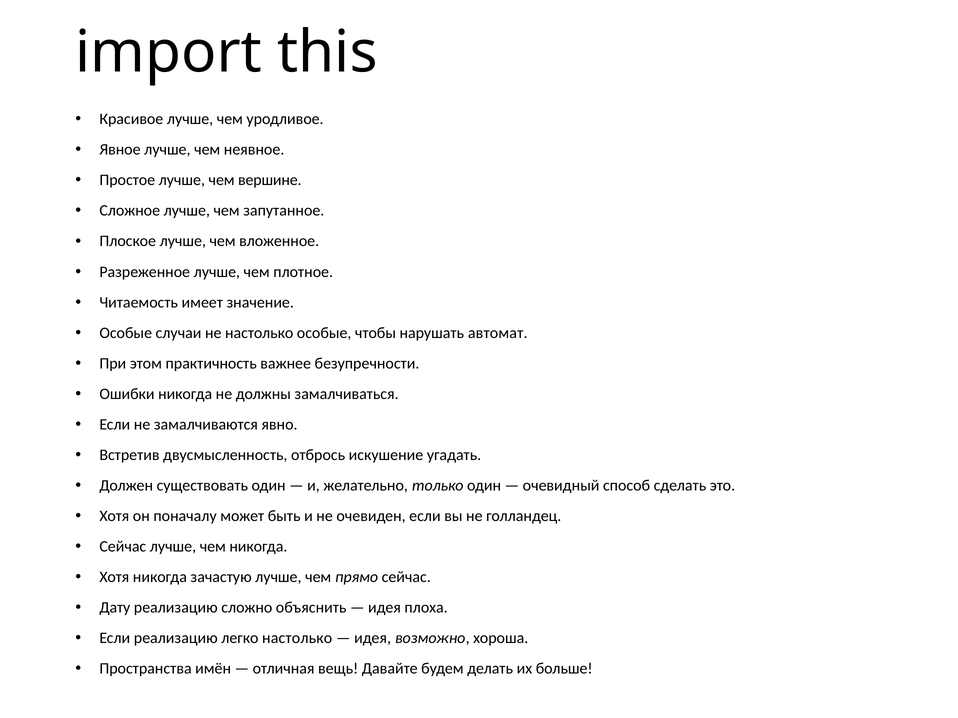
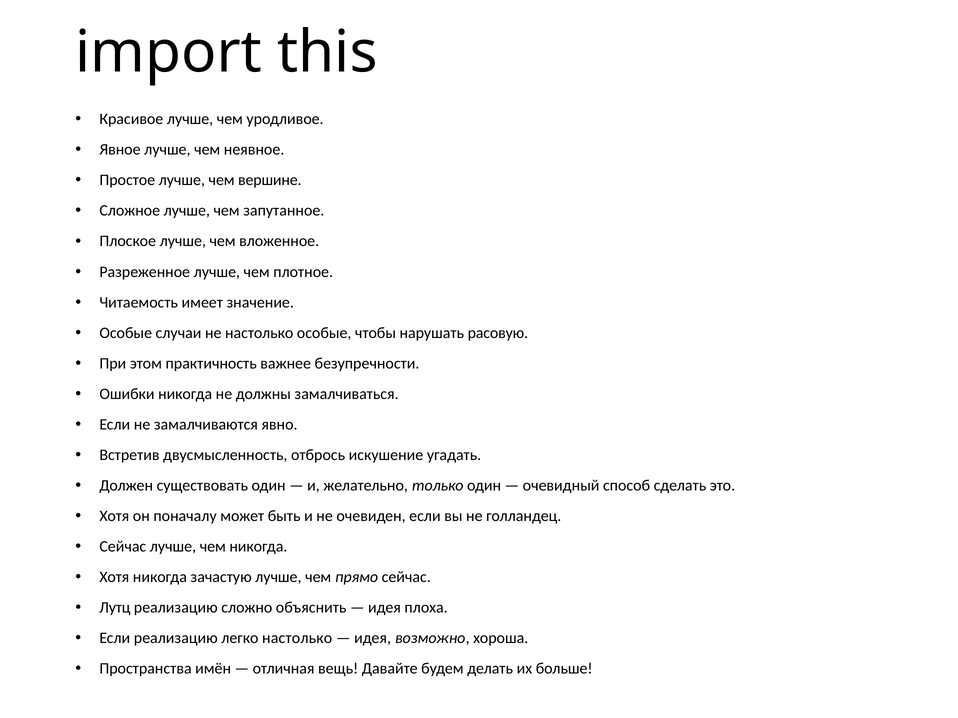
автомат: автомат -> расовую (498, 333)
Дату: Дату -> Лутц (115, 608)
